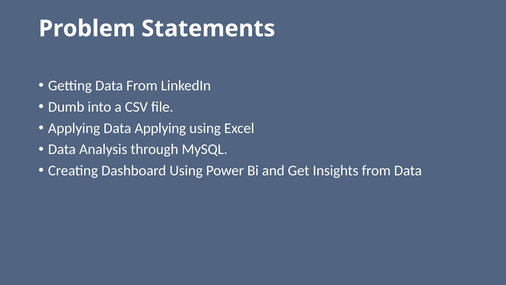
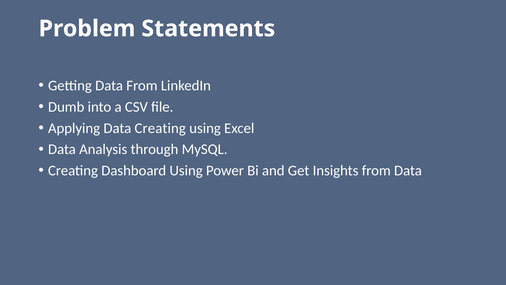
Data Applying: Applying -> Creating (160, 128)
